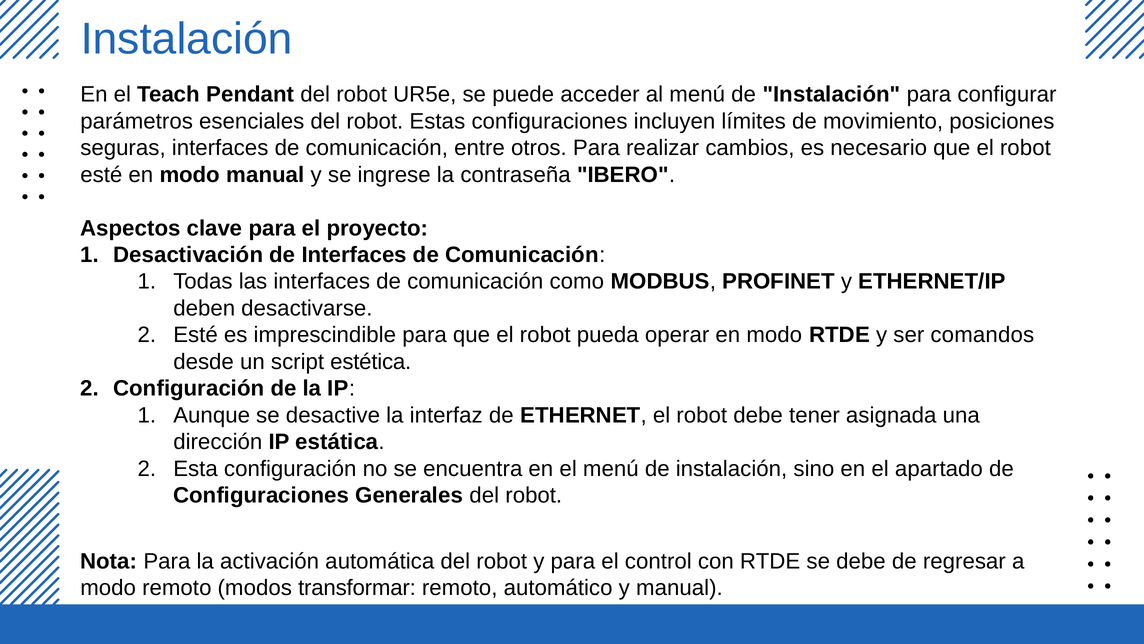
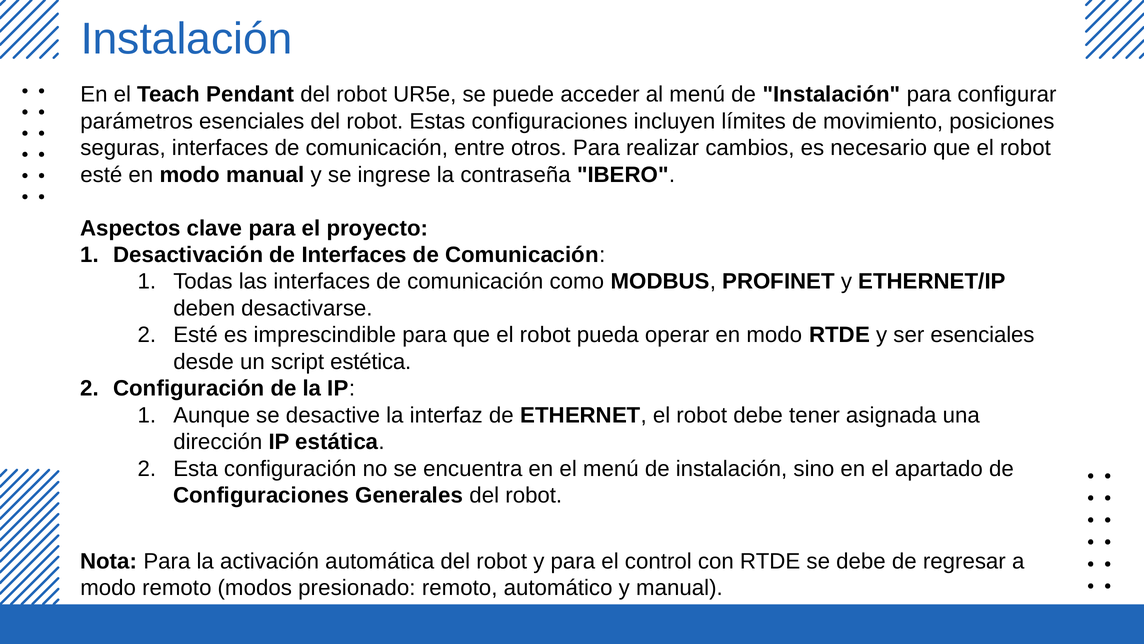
ser comandos: comandos -> esenciales (982, 335)
transformar: transformar -> presionado (357, 588)
